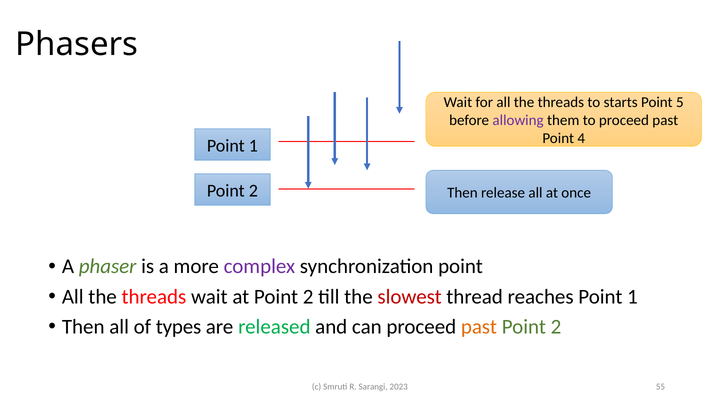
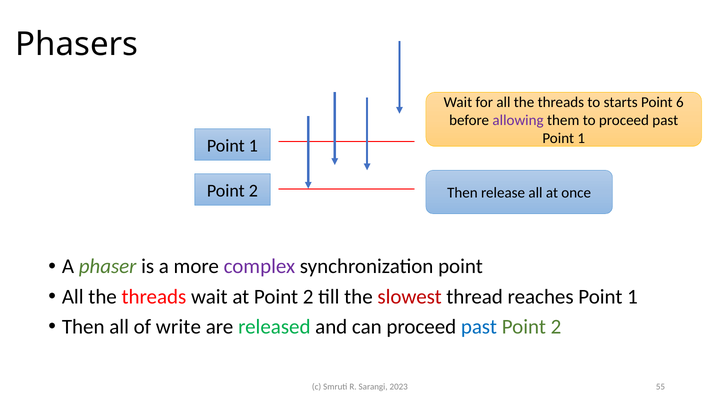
5: 5 -> 6 (680, 102)
4: 4 -> 1 (581, 138)
types: types -> write (178, 327)
past colour: orange -> blue (479, 327)
